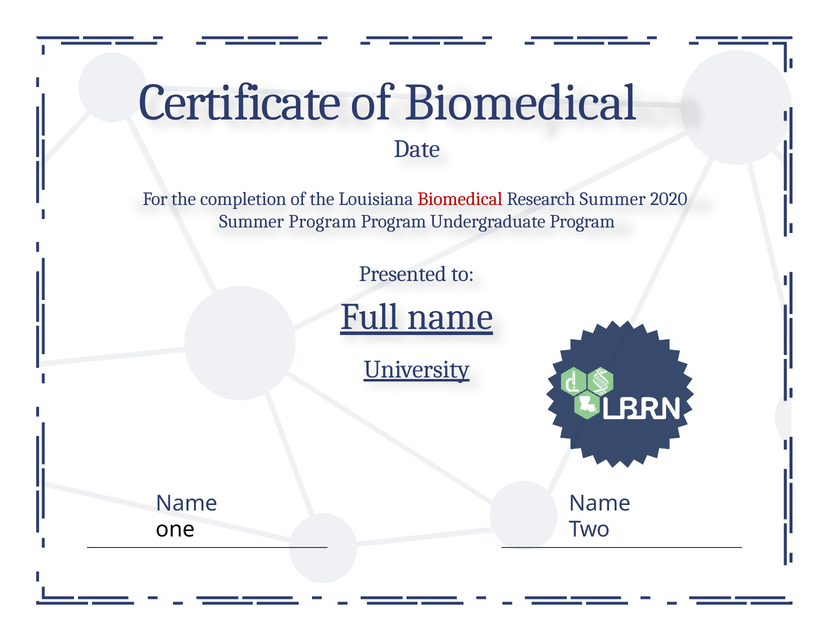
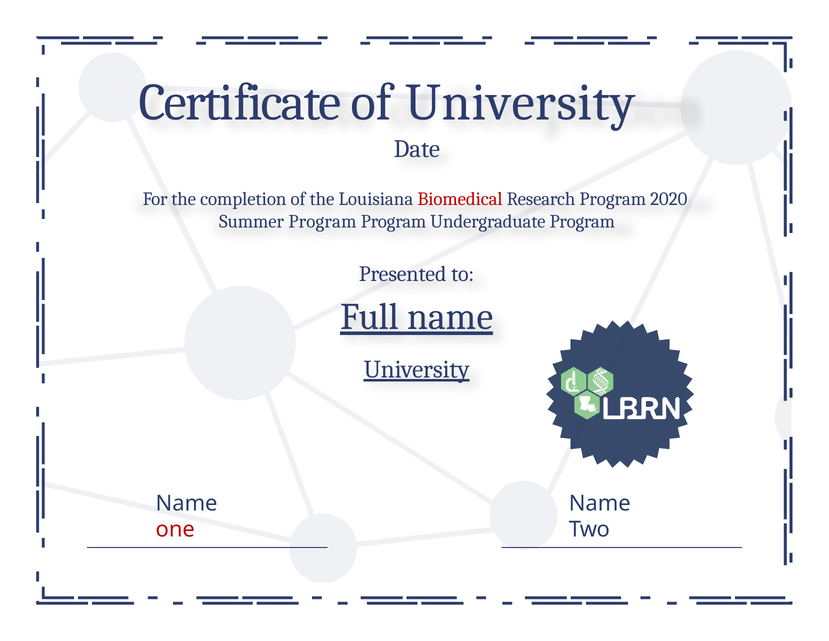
of Biomedical: Biomedical -> University (520, 102)
Research Summer: Summer -> Program (613, 199)
one colour: black -> red (175, 529)
